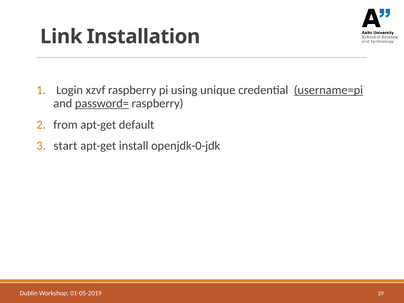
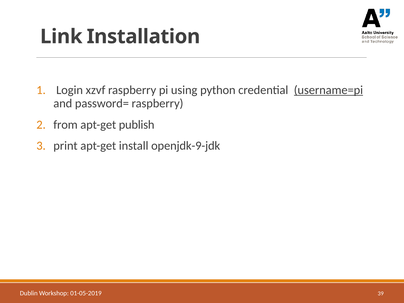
unique: unique -> python (218, 90)
password= underline: present -> none (102, 103)
default: default -> publish (137, 125)
start: start -> print (66, 146)
openjdk-0-jdk: openjdk-0-jdk -> openjdk-9-jdk (186, 146)
